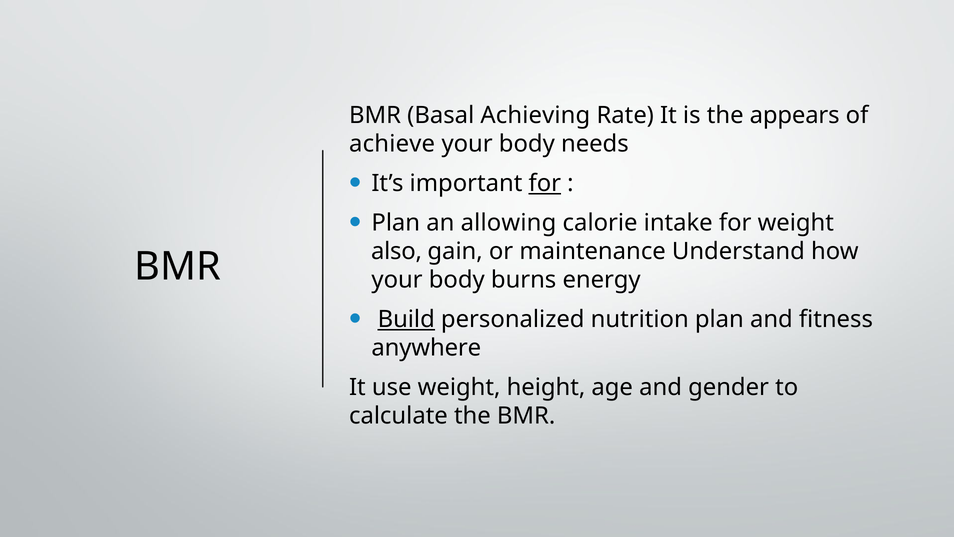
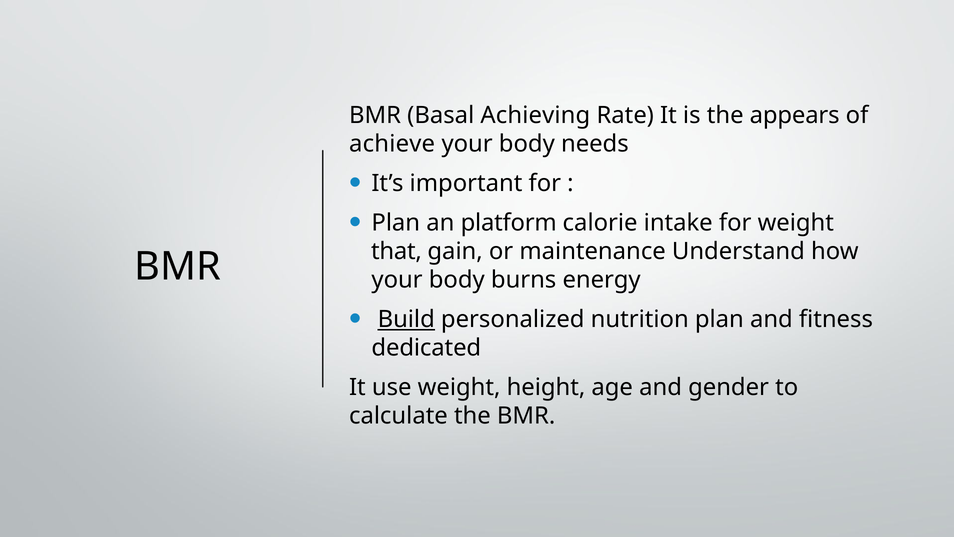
for underline: present -> none (545, 183)
allowing: allowing -> platform (509, 223)
also: also -> that (396, 251)
anywhere: anywhere -> dedicated (426, 348)
